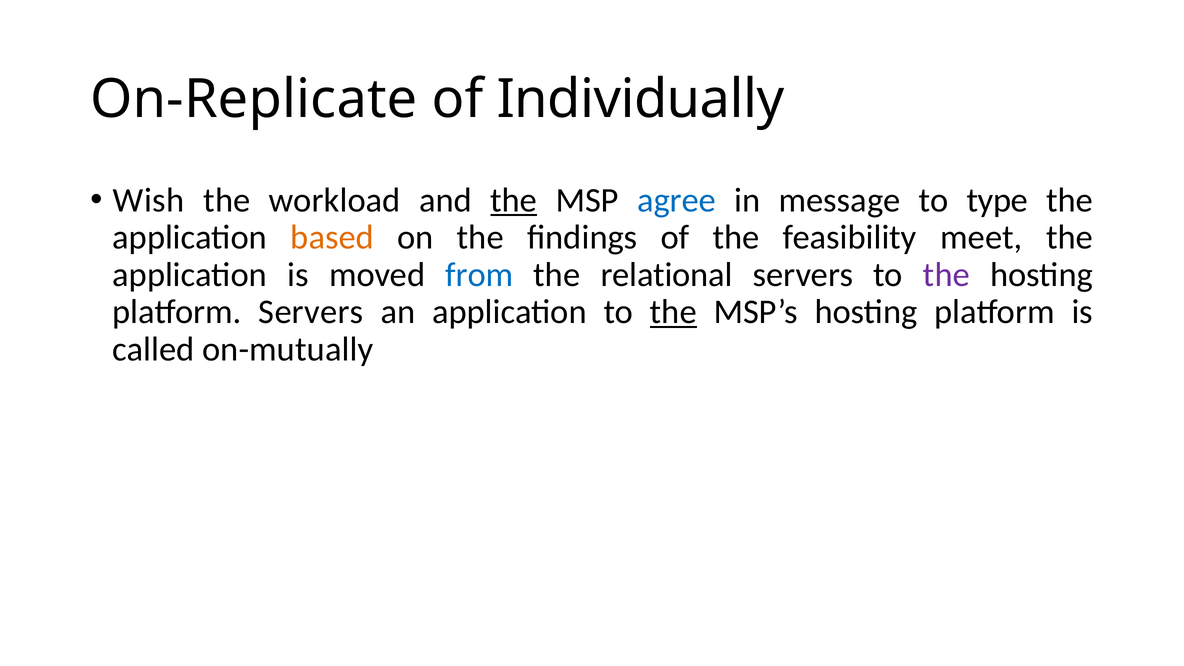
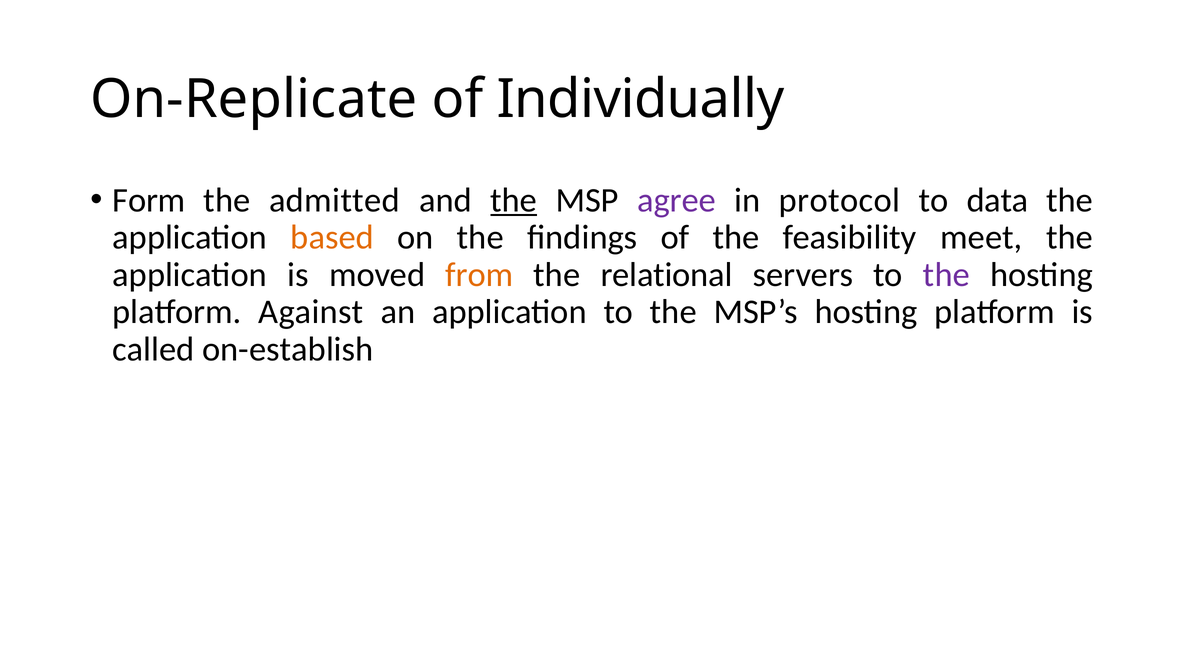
Wish: Wish -> Form (149, 200)
workload: workload -> admitted (335, 200)
agree colour: blue -> purple (677, 200)
message: message -> protocol (839, 200)
type: type -> data (997, 200)
from colour: blue -> orange (479, 275)
platform Servers: Servers -> Against (311, 312)
the underline: present -> none (673, 312)
on-mutually: on-mutually -> on-establish (288, 349)
